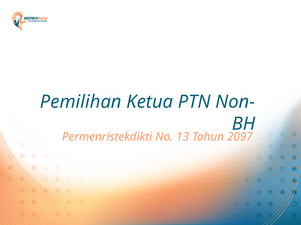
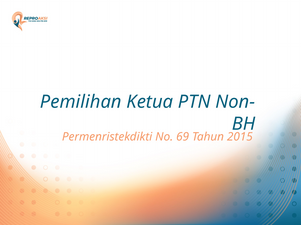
13: 13 -> 69 (183, 137)
2097: 2097 -> 2015 (240, 137)
